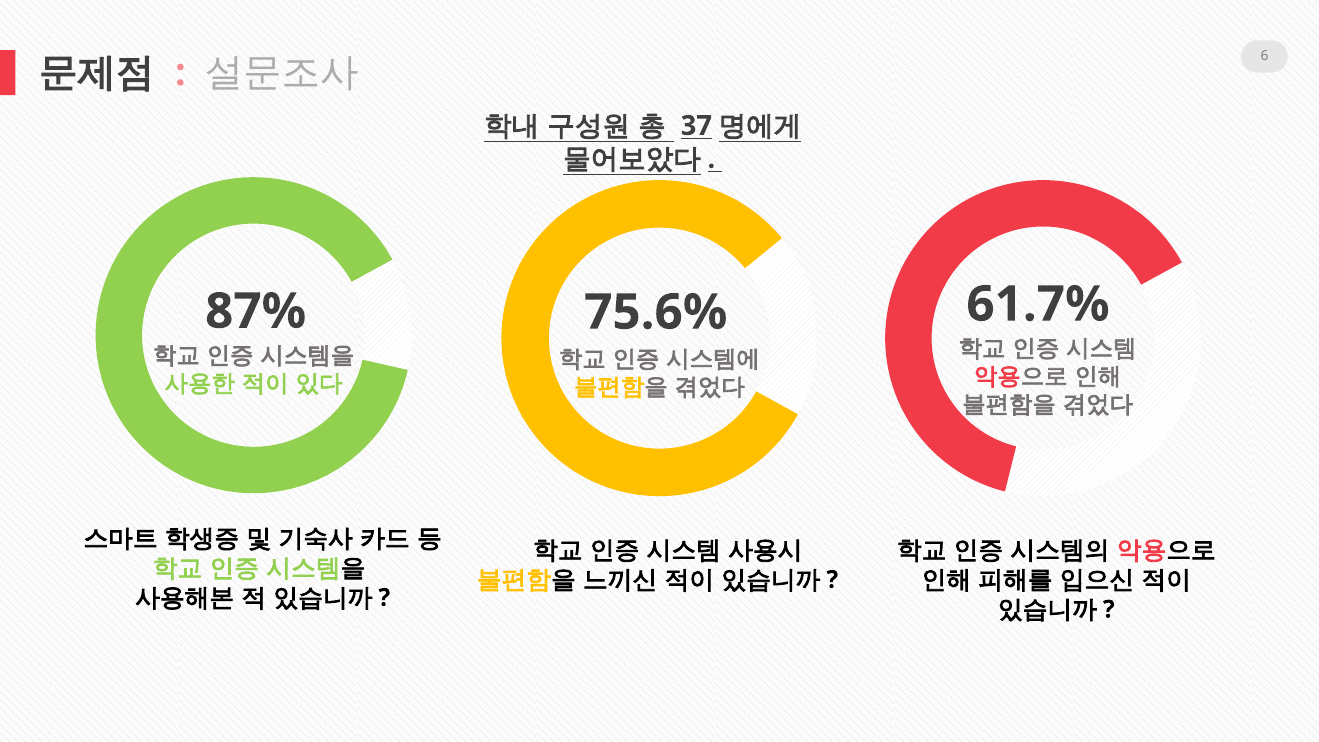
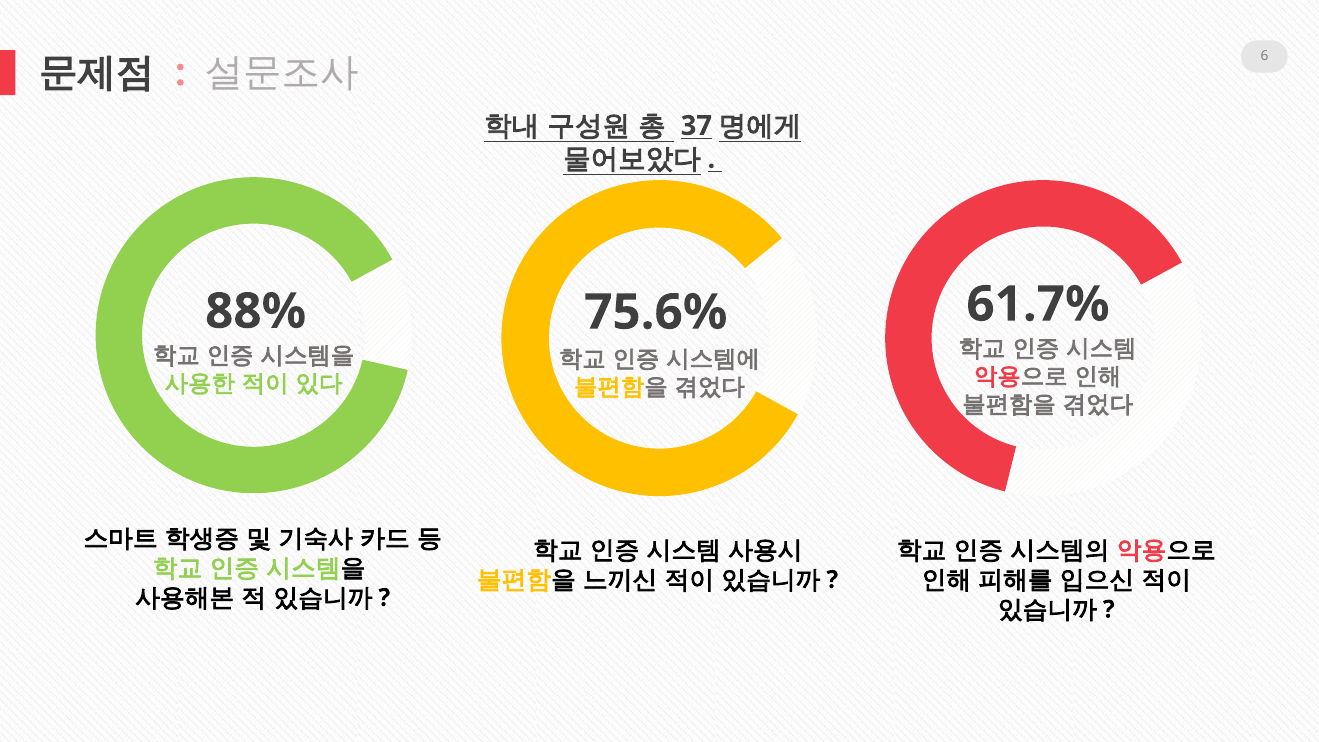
87%: 87% -> 88% (256, 311)
